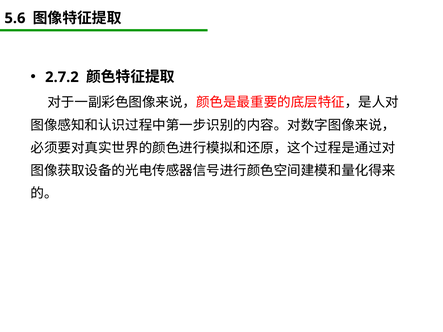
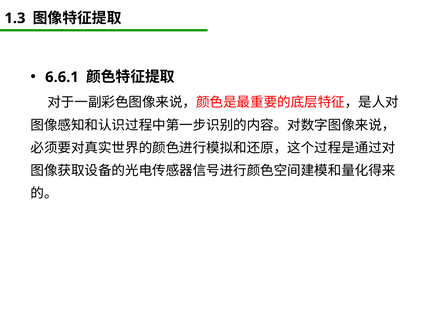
5.6: 5.6 -> 1.3 (15, 18)
2.7.2: 2.7.2 -> 6.6.1 (62, 77)
